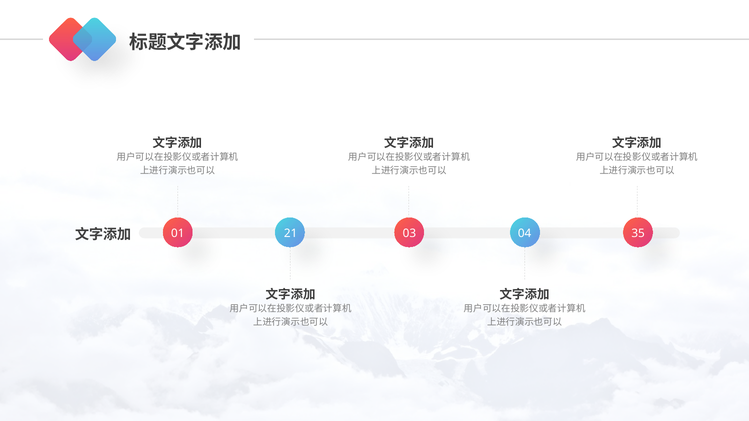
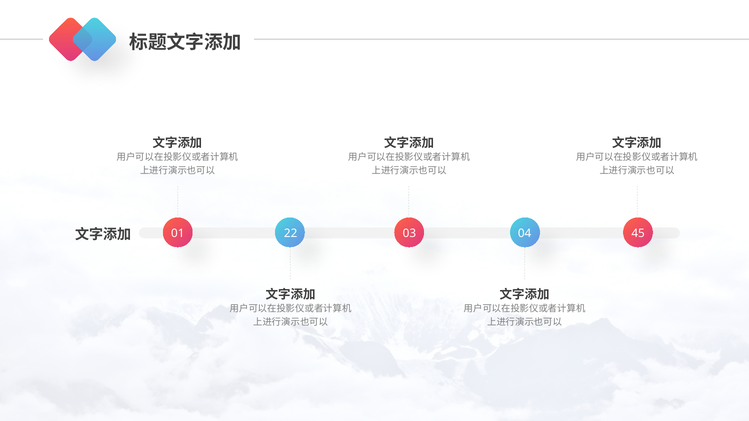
21: 21 -> 22 (291, 233)
35: 35 -> 45 (638, 233)
